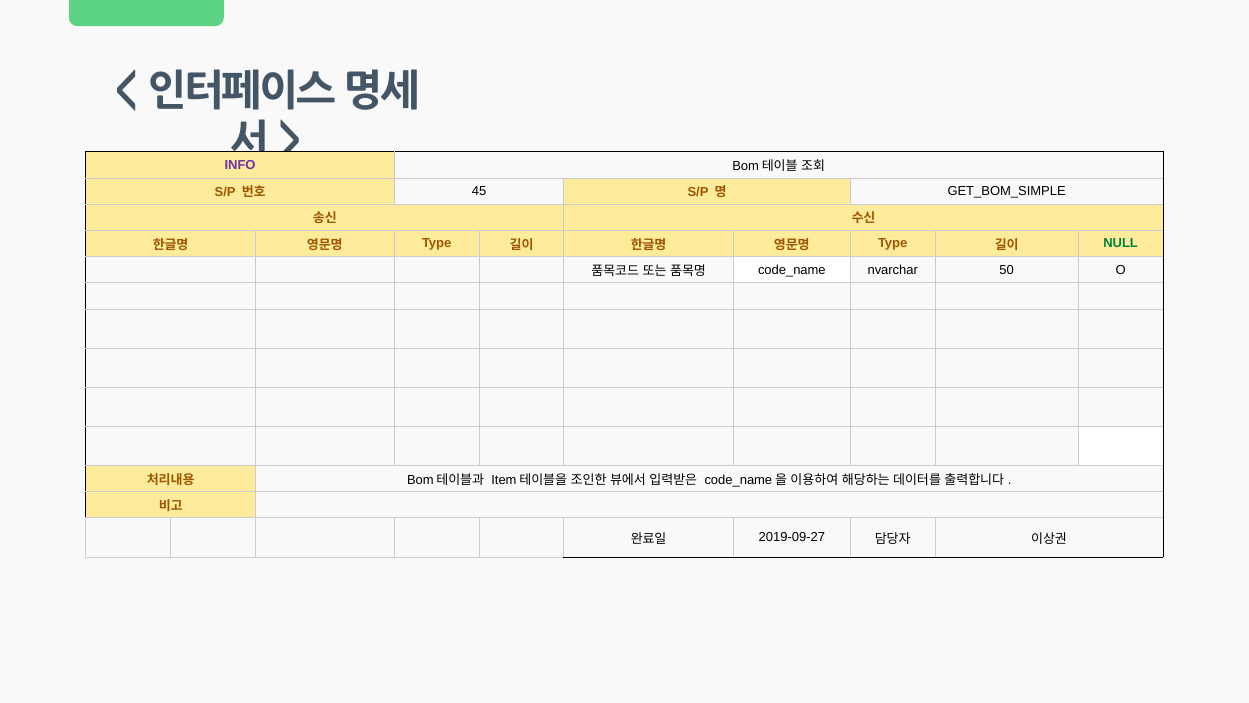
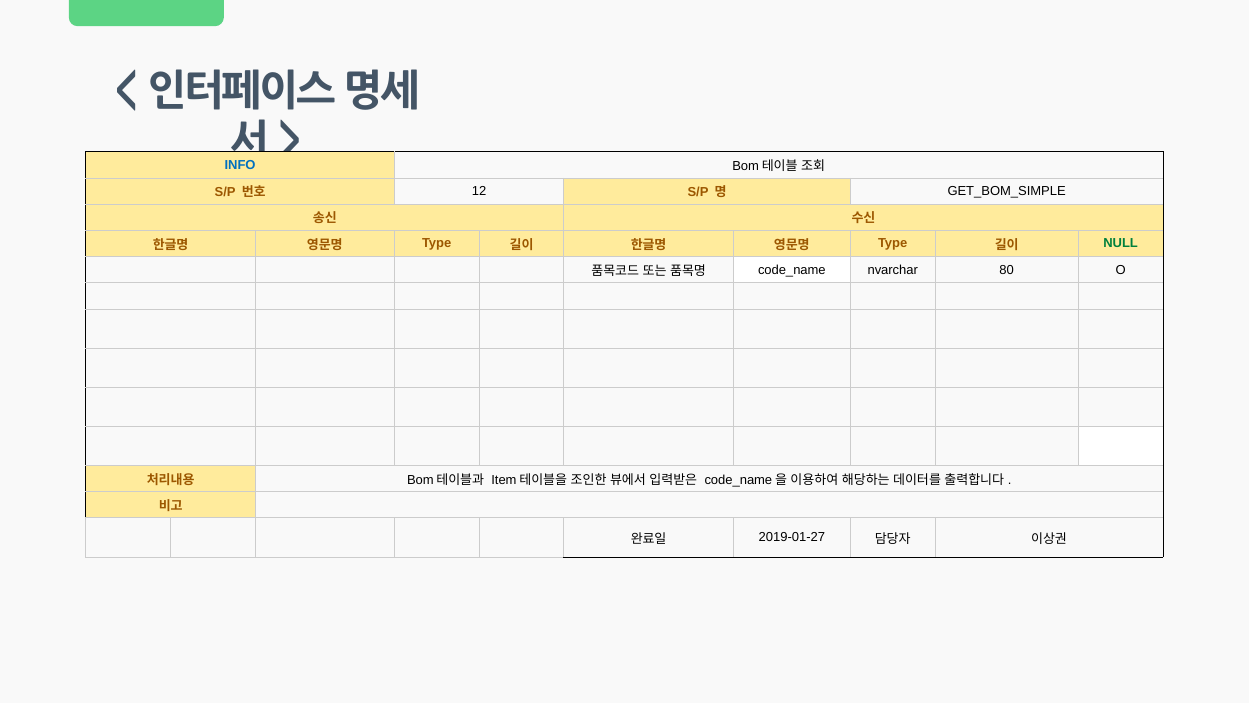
INFO colour: purple -> blue (240, 165)
45: 45 -> 12 (479, 191)
50: 50 -> 80 (1007, 270)
2019-09-27: 2019-09-27 -> 2019-01-27 (792, 537)
